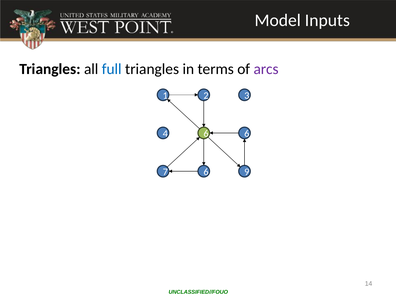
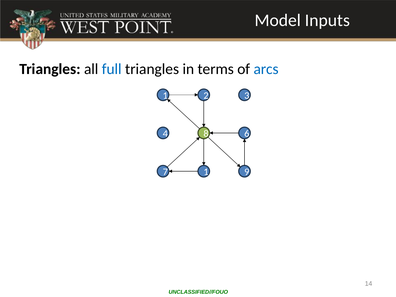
arcs colour: purple -> blue (266, 69)
4 6: 6 -> 8 (206, 134)
7 6: 6 -> 1 (206, 172)
